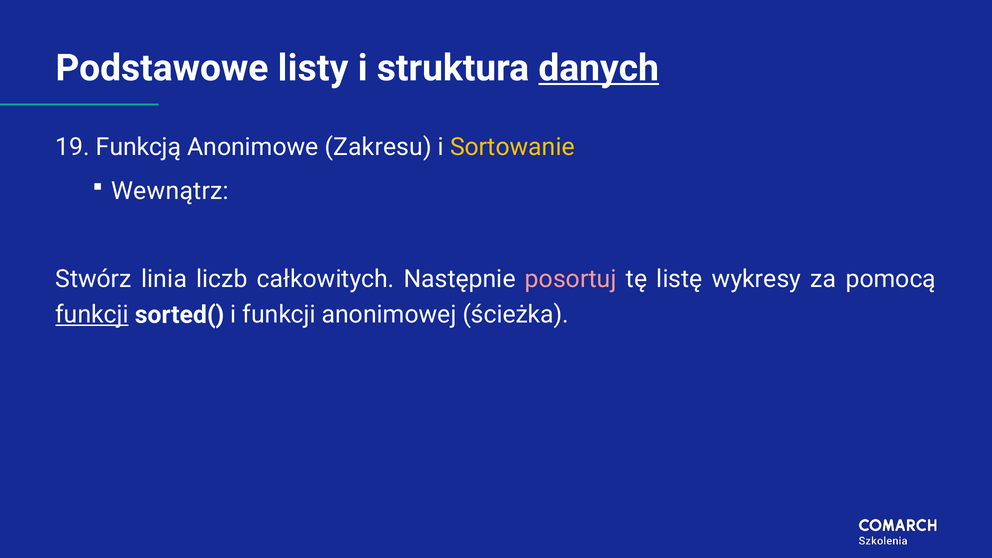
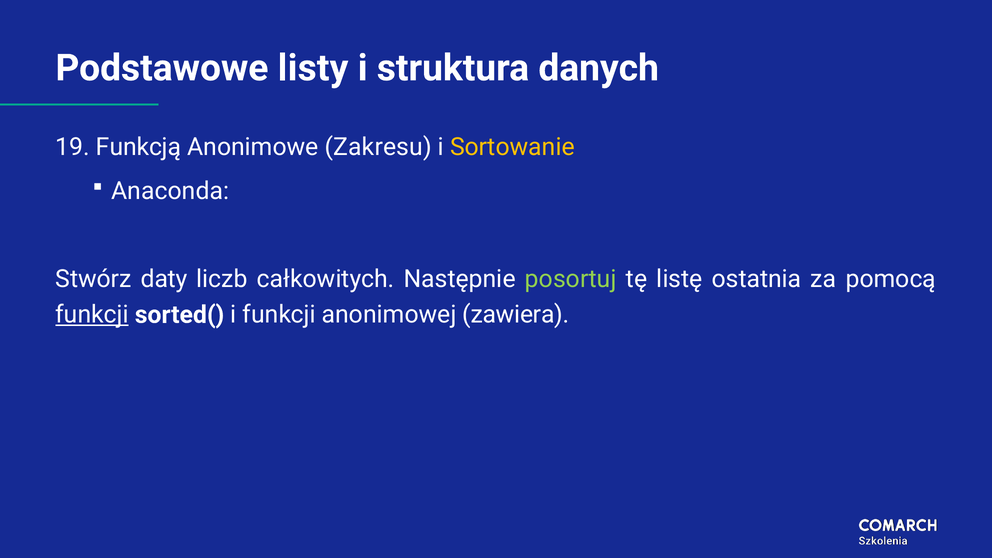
danych underline: present -> none (599, 68)
Wewnątrz: Wewnątrz -> Anaconda (170, 191)
linia: linia -> daty (164, 279)
posortuj colour: pink -> light green (571, 279)
wykresy: wykresy -> ostatnia (757, 279)
ścieżka: ścieżka -> zawiera (516, 315)
